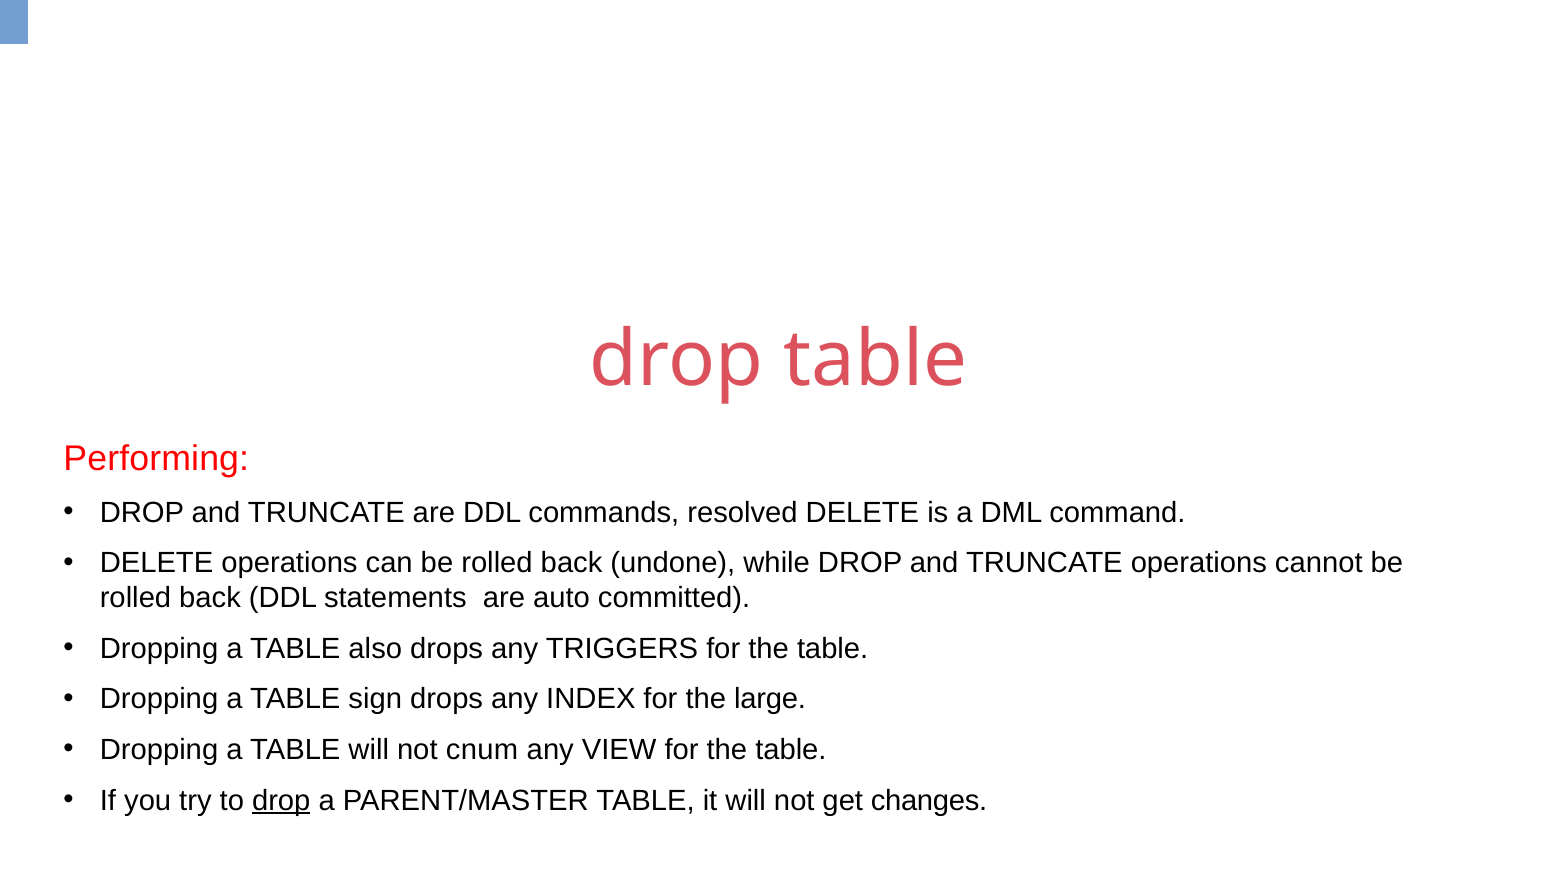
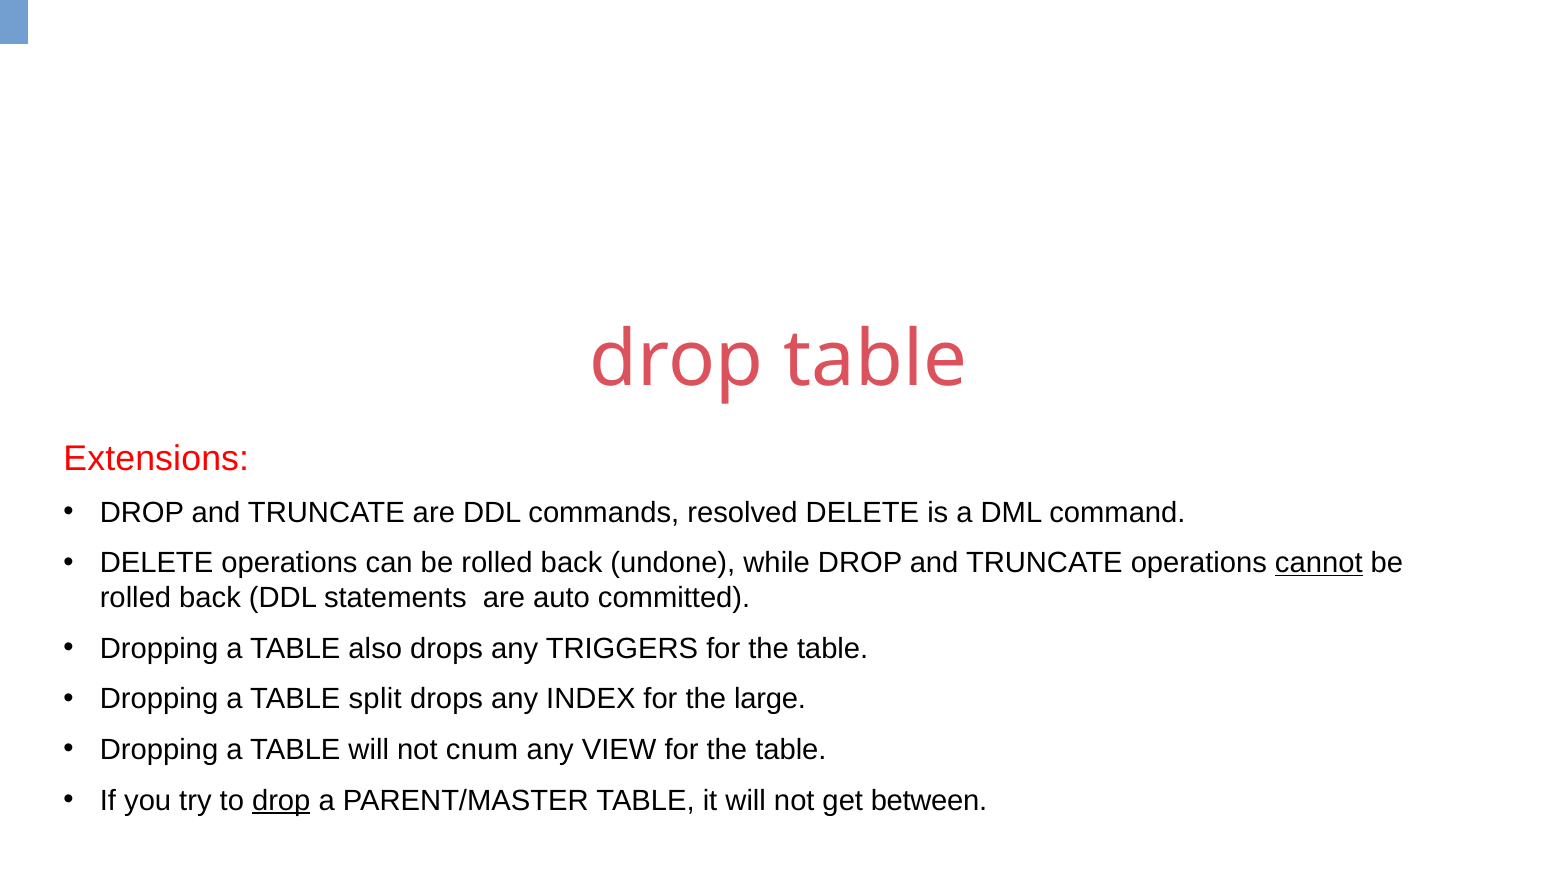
Performing: Performing -> Extensions (156, 458)
cannot underline: none -> present (1319, 563)
sign: sign -> split (375, 699)
changes: changes -> between (929, 800)
